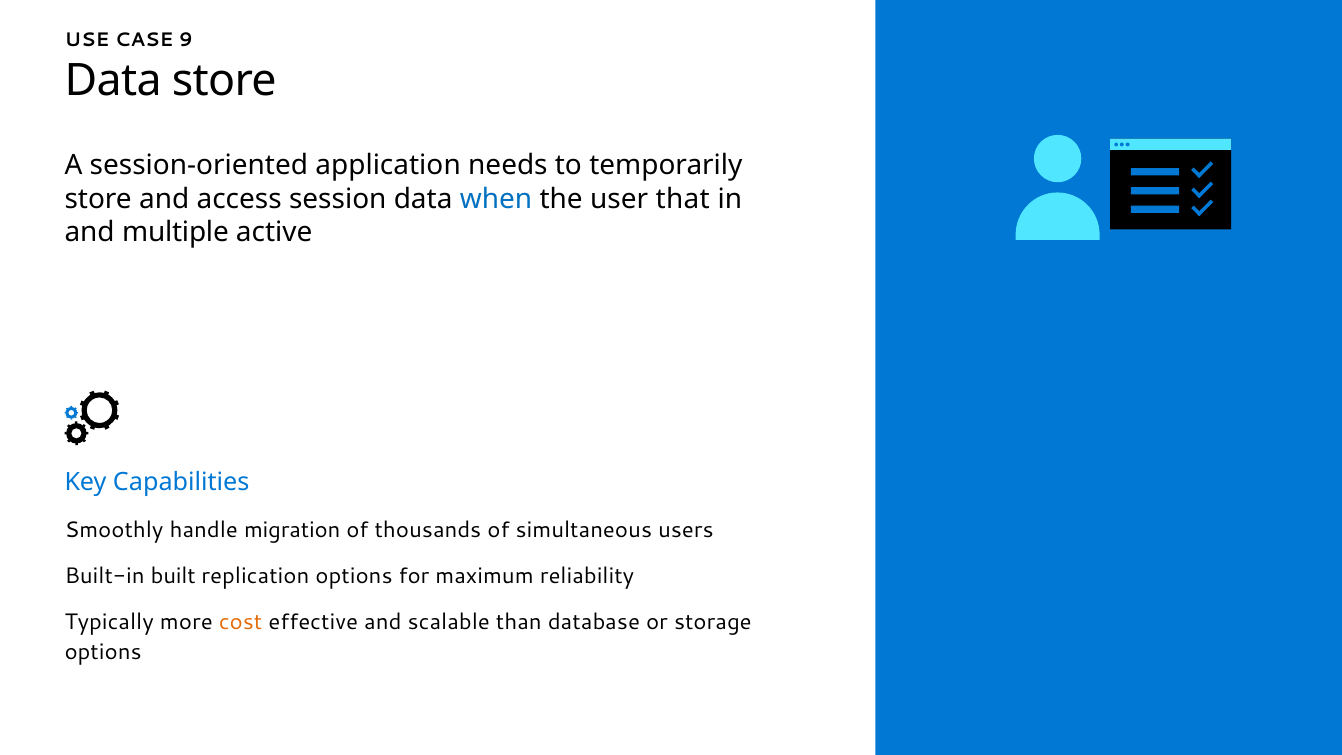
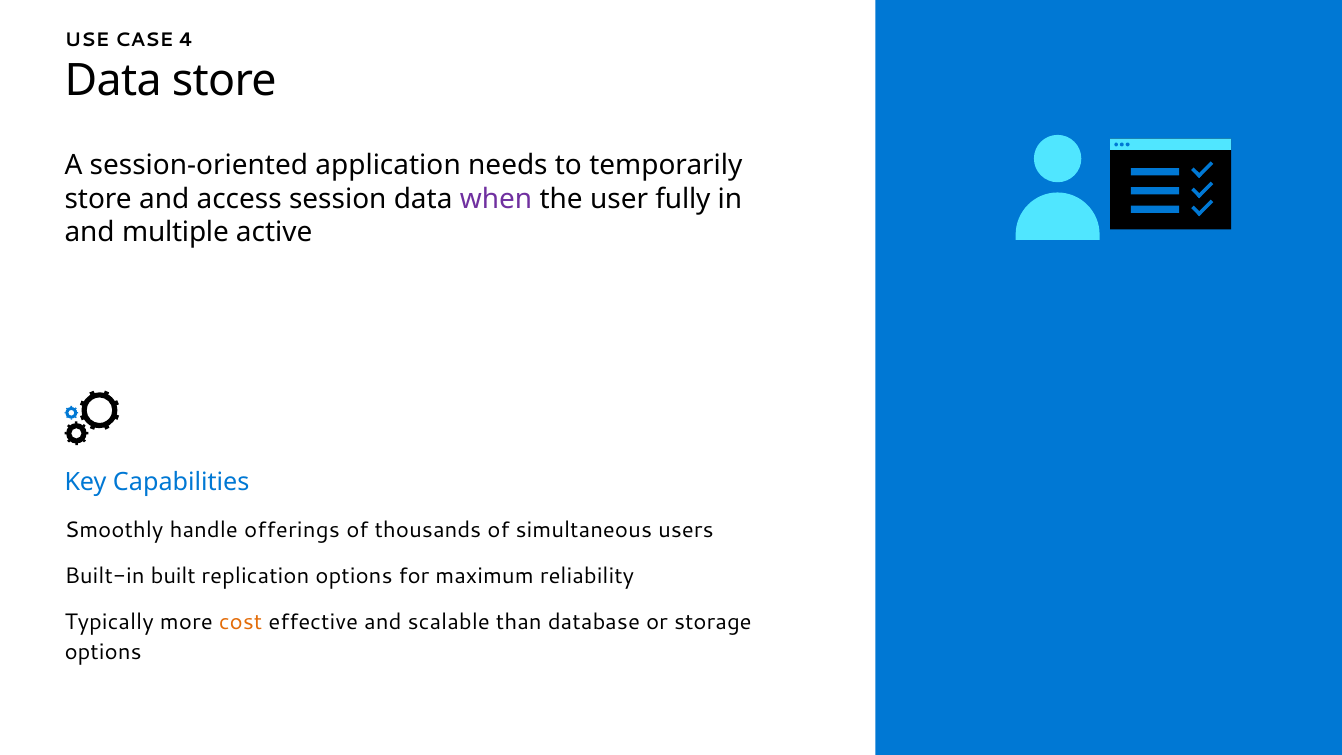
9: 9 -> 4 (186, 40)
when colour: blue -> purple (496, 199)
that: that -> fully (683, 199)
migration: migration -> offerings (292, 530)
